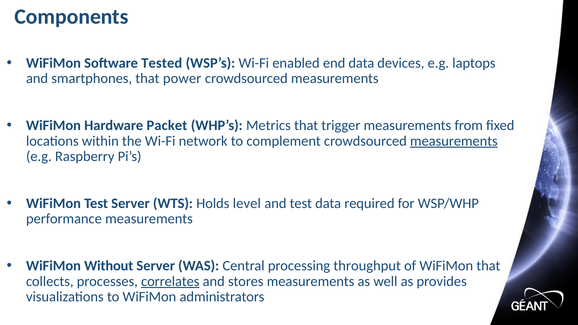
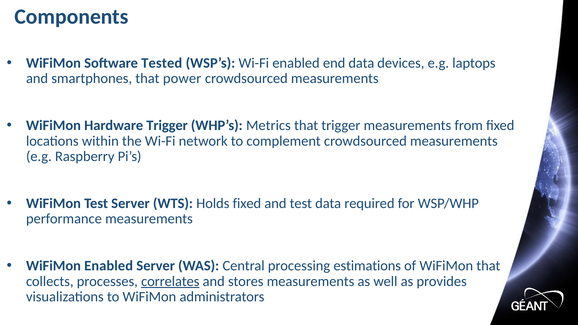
Hardware Packet: Packet -> Trigger (167, 125)
measurements underline: present -> none (454, 141)
Holds level: level -> fixed (247, 203)
WiFiMon Without: Without -> Enabled (109, 266)
throughput: throughput -> estimations (367, 266)
